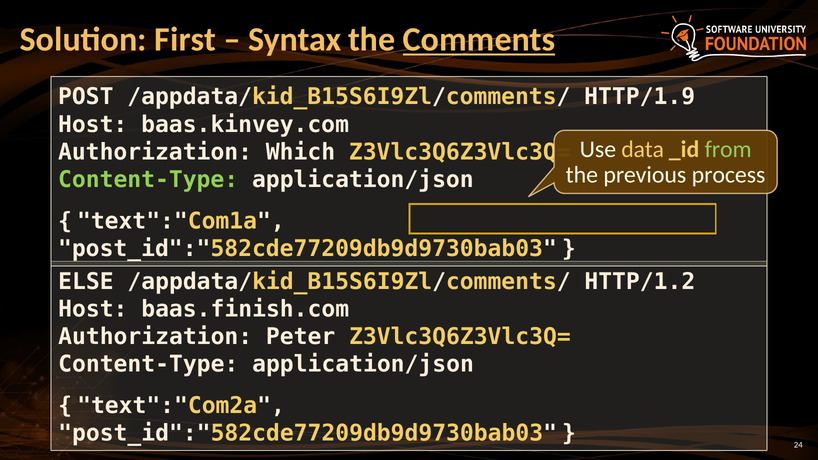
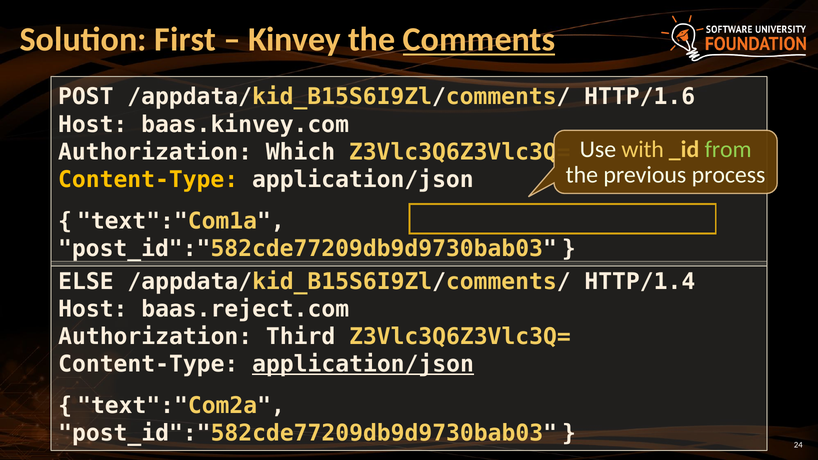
Syntax: Syntax -> Kinvey (295, 40)
HTTP/1.9: HTTP/1.9 -> HTTP/1.6 (640, 97)
data: data -> with (643, 149)
Content-Type colour: light green -> yellow (148, 180)
HTTP/1.2: HTTP/1.2 -> HTTP/1.4 (640, 282)
baas.finish.com: baas.finish.com -> baas.reject.com (245, 309)
Peter: Peter -> Third (301, 337)
application/json underline: none -> present (363, 364)
